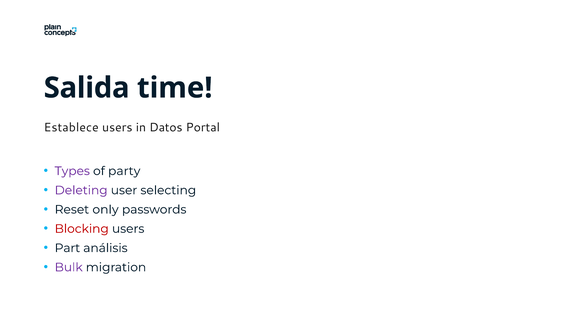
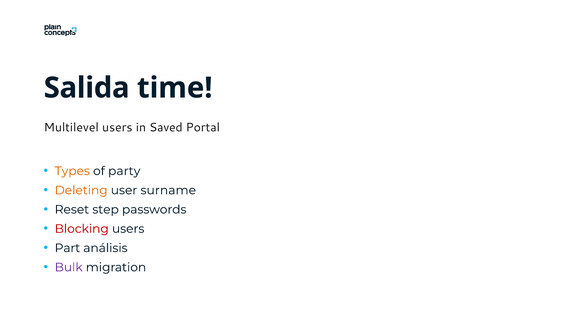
Establece: Establece -> Multilevel (71, 127)
Datos: Datos -> Saved (166, 127)
Types colour: purple -> orange (72, 171)
Deleting colour: purple -> orange (81, 190)
selecting: selecting -> surname (168, 190)
only: only -> step (106, 210)
